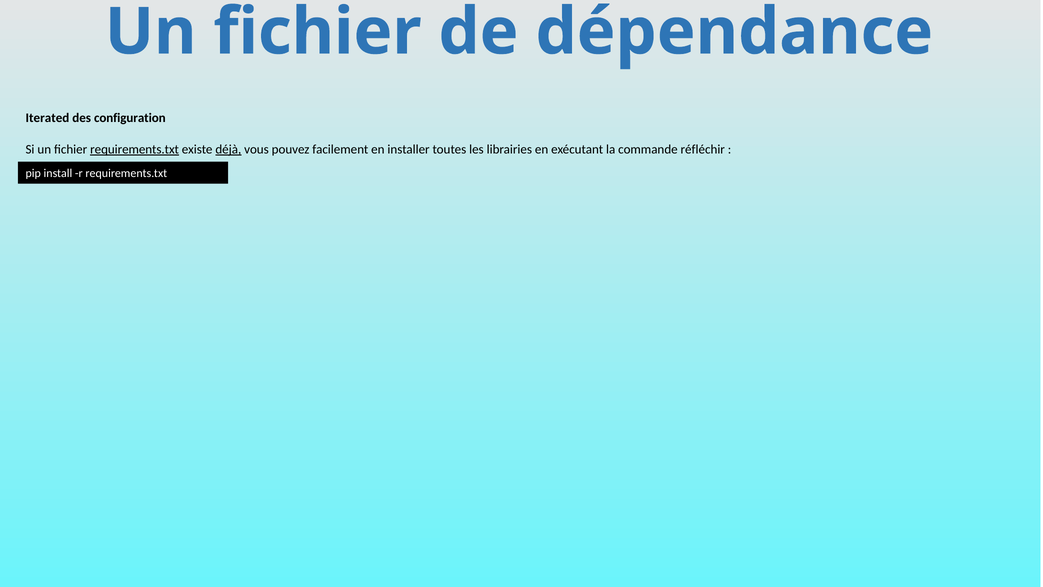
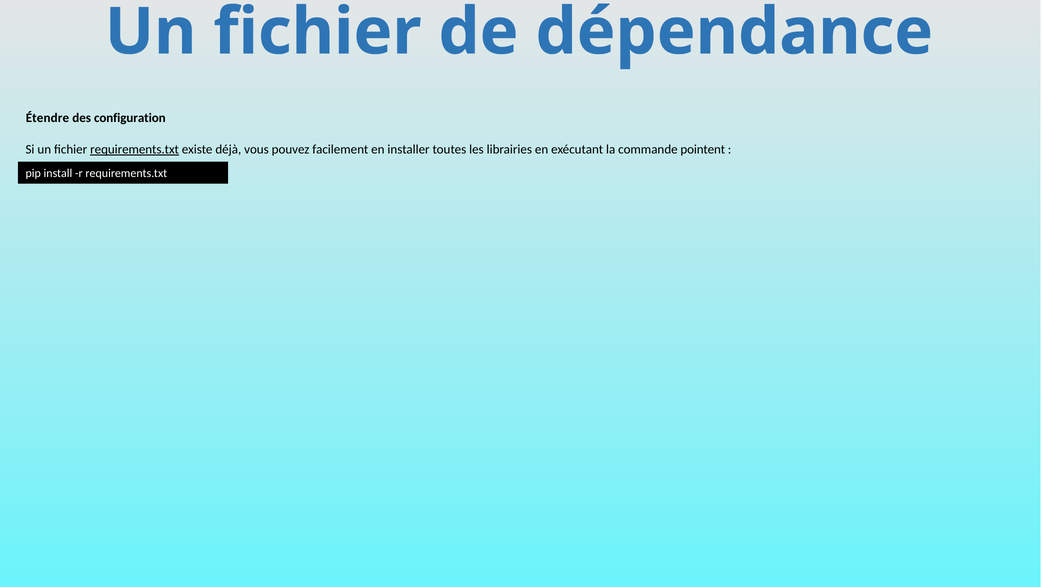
Iterated: Iterated -> Étendre (47, 118)
déjà underline: present -> none (228, 149)
réfléchir: réfléchir -> pointent (703, 149)
